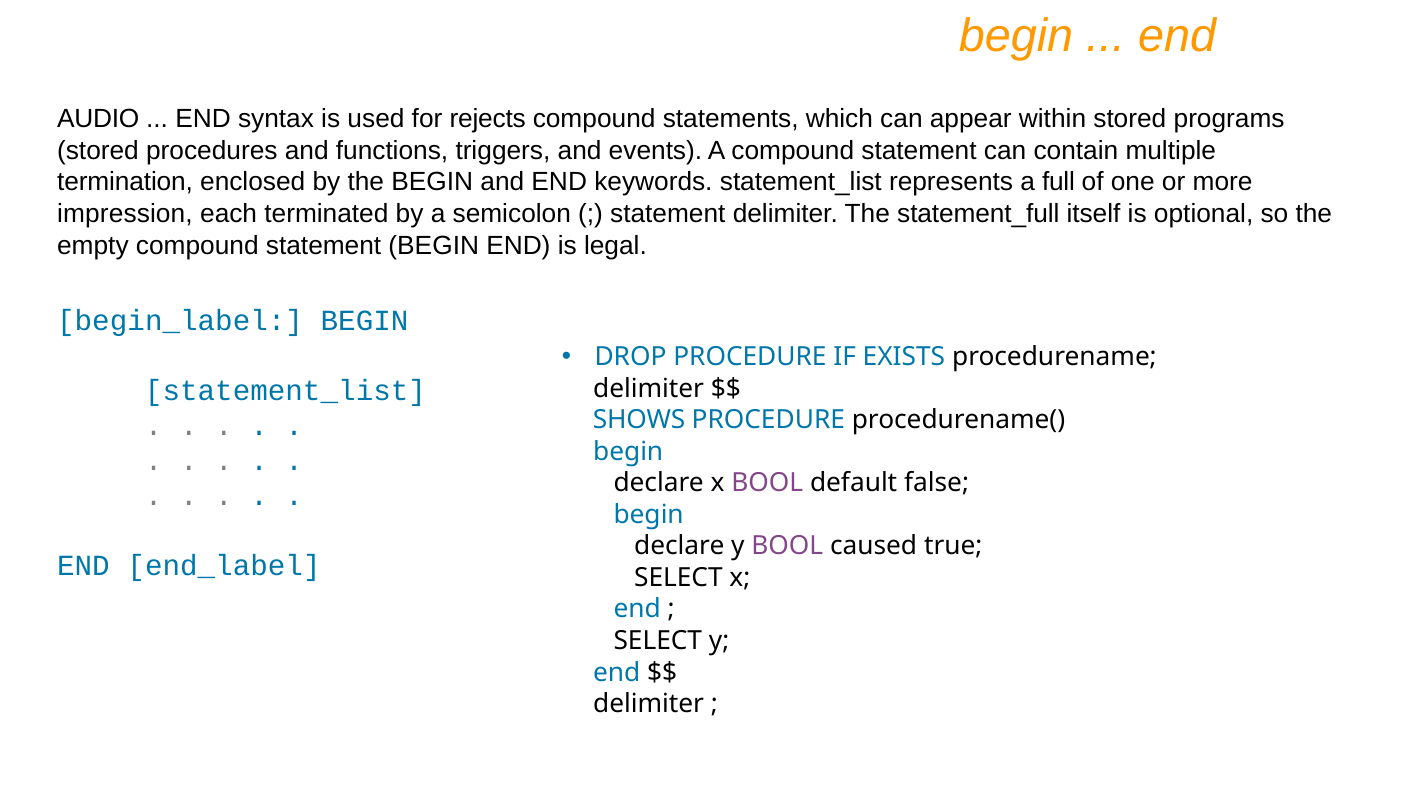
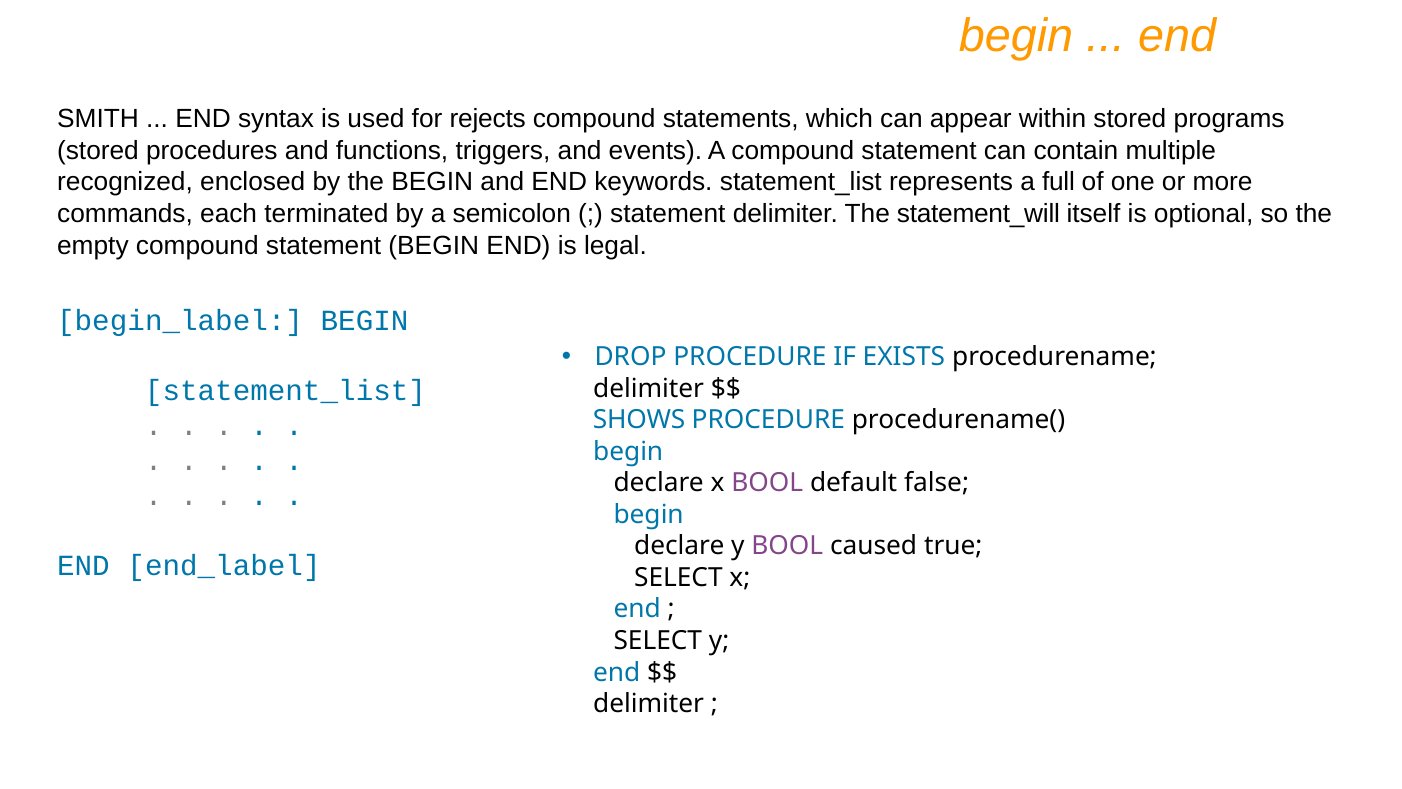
AUDIO: AUDIO -> SMITH (98, 119)
termination: termination -> recognized (125, 182)
impression: impression -> commands (125, 214)
statement_full: statement_full -> statement_will (978, 214)
